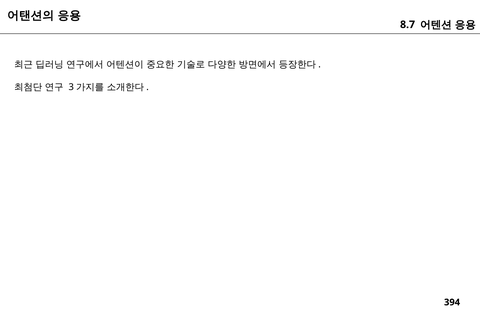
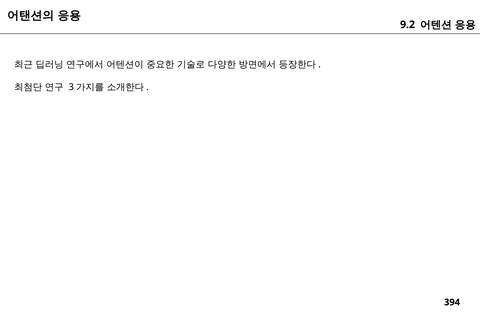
8.7: 8.7 -> 9.2 (408, 25)
